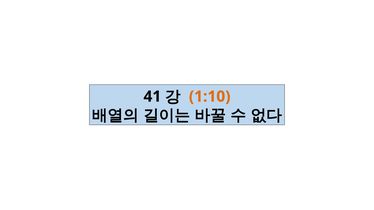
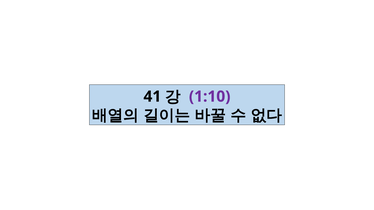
1:10 colour: orange -> purple (210, 97)
